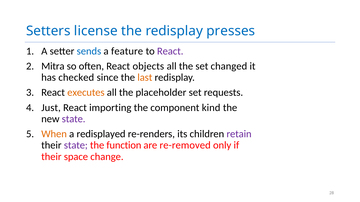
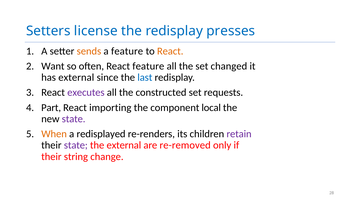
sends colour: blue -> orange (89, 51)
React colour: purple -> orange (170, 51)
Mitra: Mitra -> Want (53, 66)
React objects: objects -> feature (148, 66)
has checked: checked -> external (76, 78)
last colour: orange -> blue (145, 78)
executes colour: orange -> purple (86, 93)
placeholder: placeholder -> constructed (161, 93)
Just: Just -> Part (51, 108)
kind: kind -> local (211, 108)
the function: function -> external (124, 146)
space: space -> string (76, 157)
